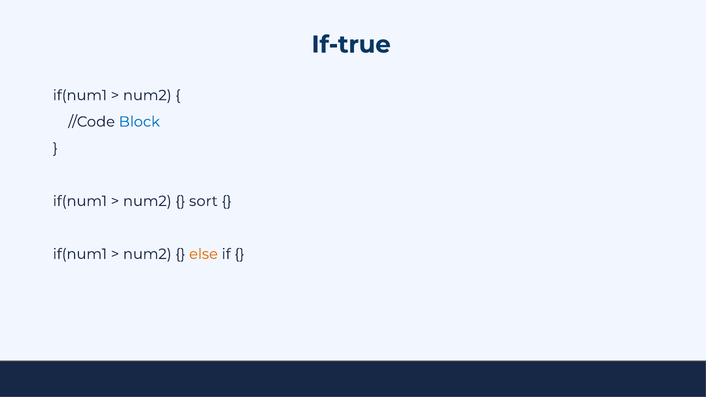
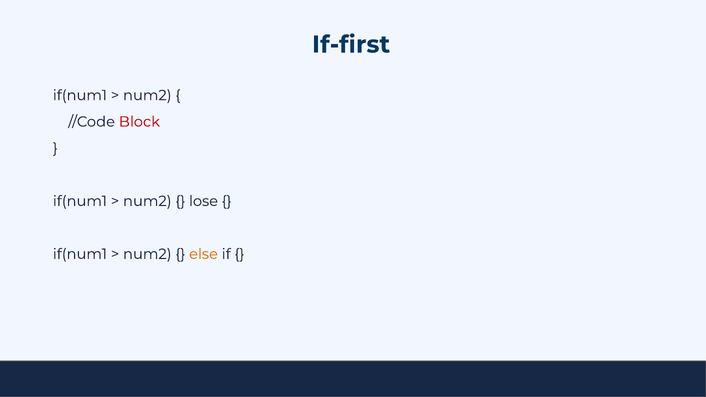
If-true: If-true -> If-first (351, 45)
Block colour: blue -> red (139, 122)
sort: sort -> lose (204, 201)
